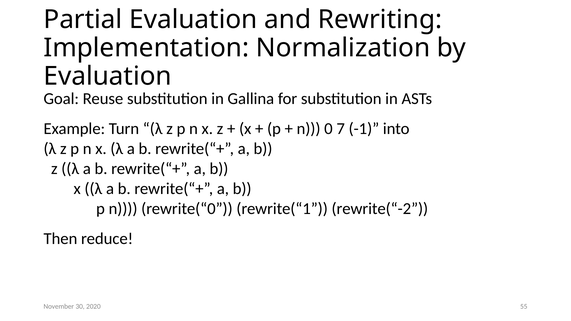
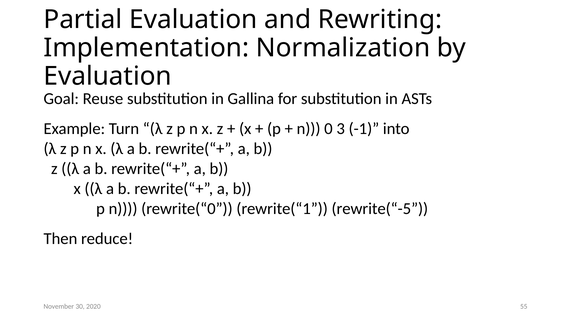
7: 7 -> 3 (341, 129)
rewrite(“-2: rewrite(“-2 -> rewrite(“-5 (380, 209)
